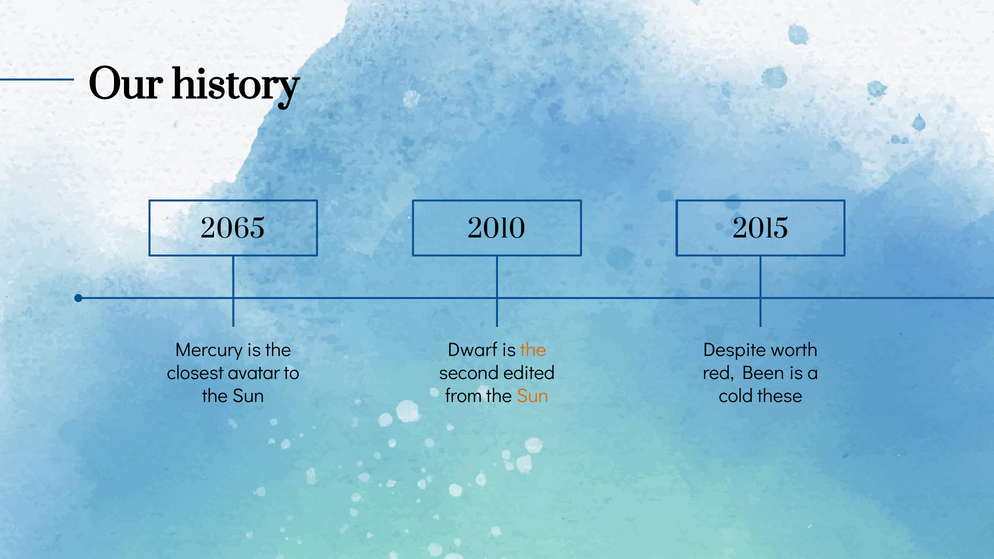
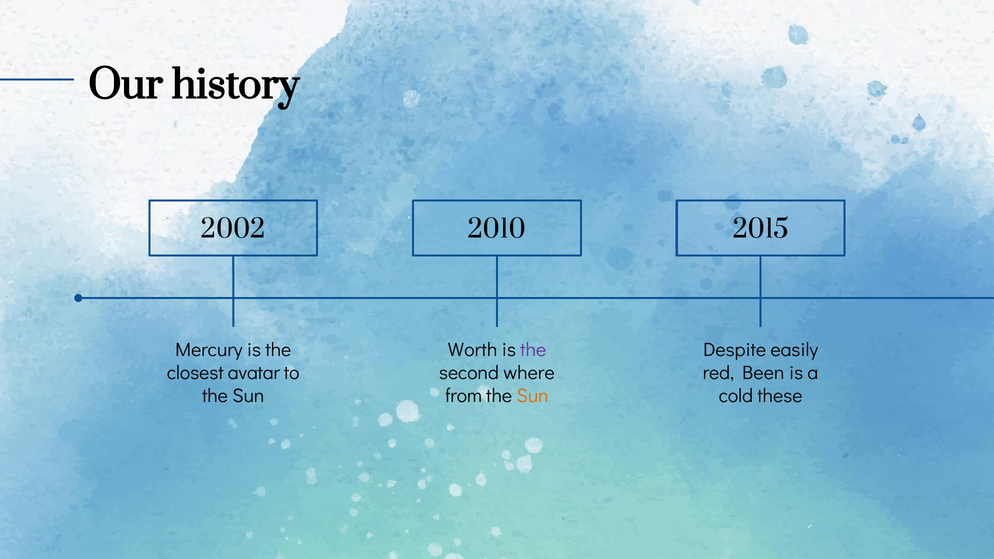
2065: 2065 -> 2002 (233, 230)
Dwarf: Dwarf -> Worth (472, 350)
the colour: orange -> purple (533, 350)
worth: worth -> easily (794, 350)
edited: edited -> where (529, 373)
